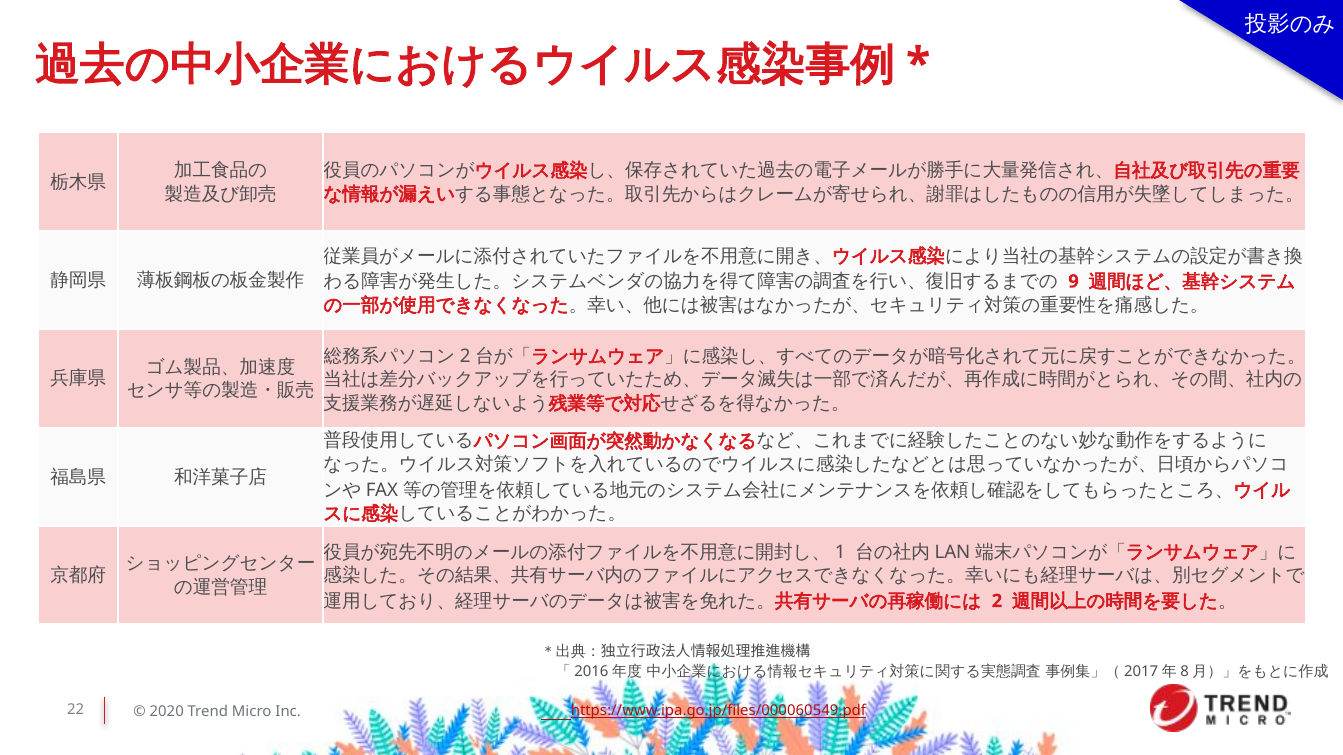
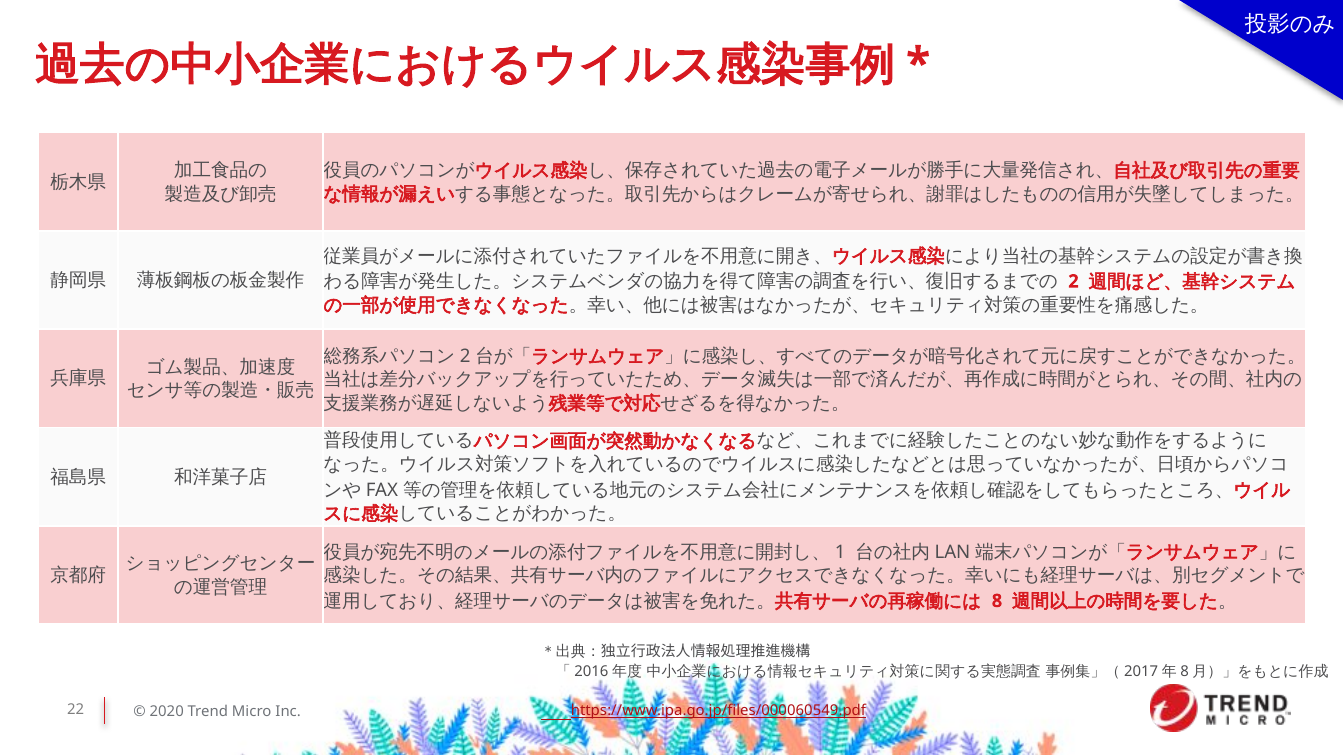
9: 9 -> 2 (1073, 282)
2: 2 -> 8 (997, 601)
